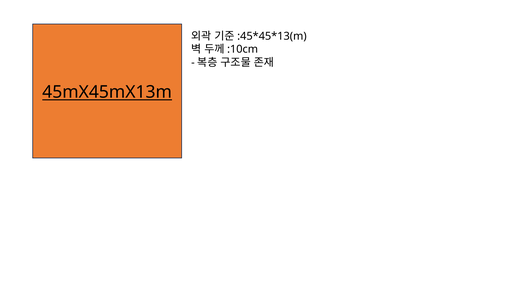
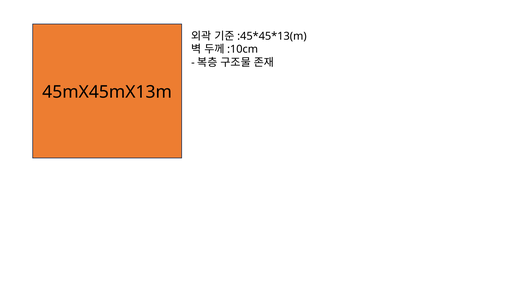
45mX45mX13m underline: present -> none (107, 92)
